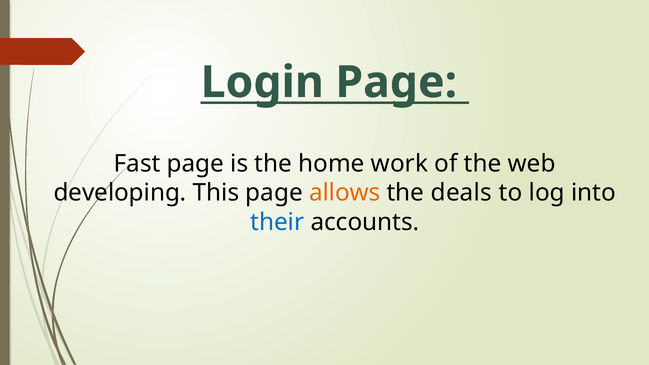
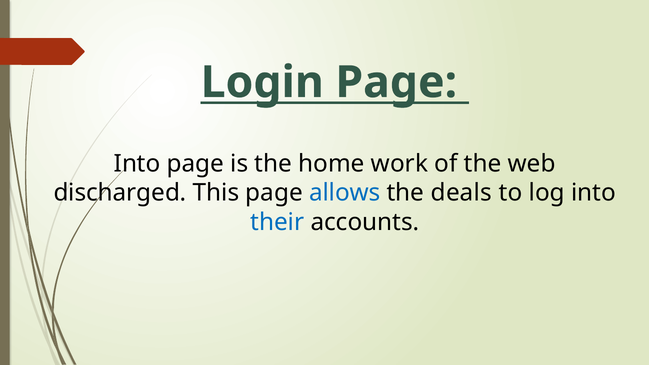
Fast: Fast -> Into (137, 164)
developing: developing -> discharged (120, 193)
allows colour: orange -> blue (345, 193)
